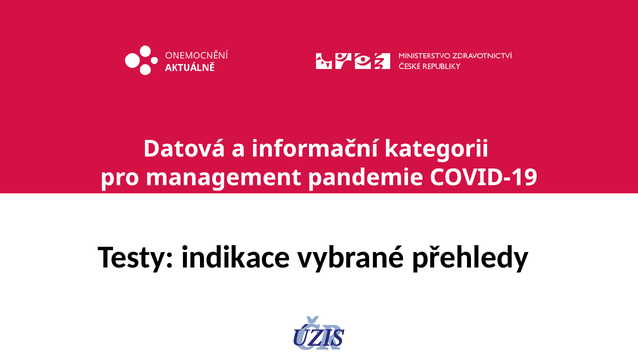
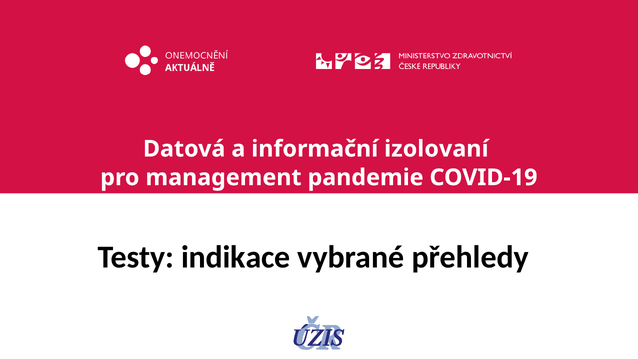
kategorii: kategorii -> izolovaní (436, 149)
